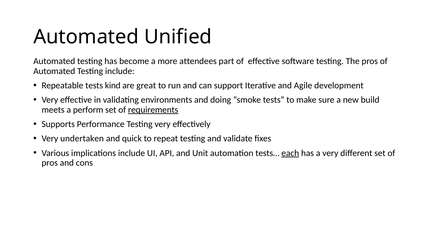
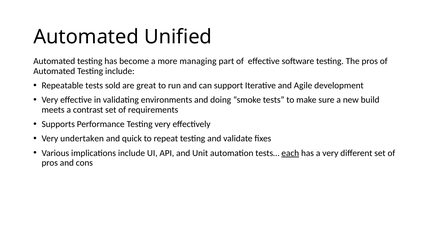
attendees: attendees -> managing (198, 61)
kind: kind -> sold (113, 86)
perform: perform -> contrast (88, 110)
requirements underline: present -> none (153, 110)
